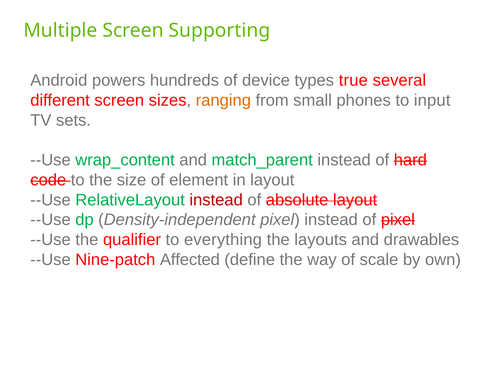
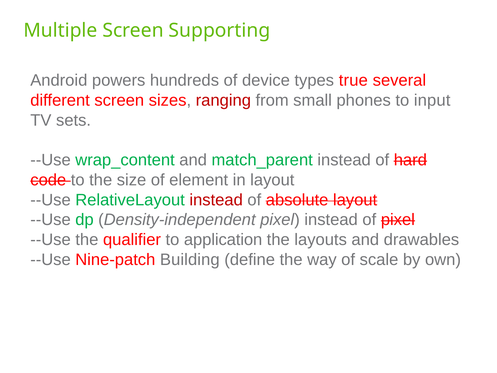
ranging colour: orange -> red (223, 100)
everything: everything -> application (223, 240)
Affected: Affected -> Building (190, 259)
